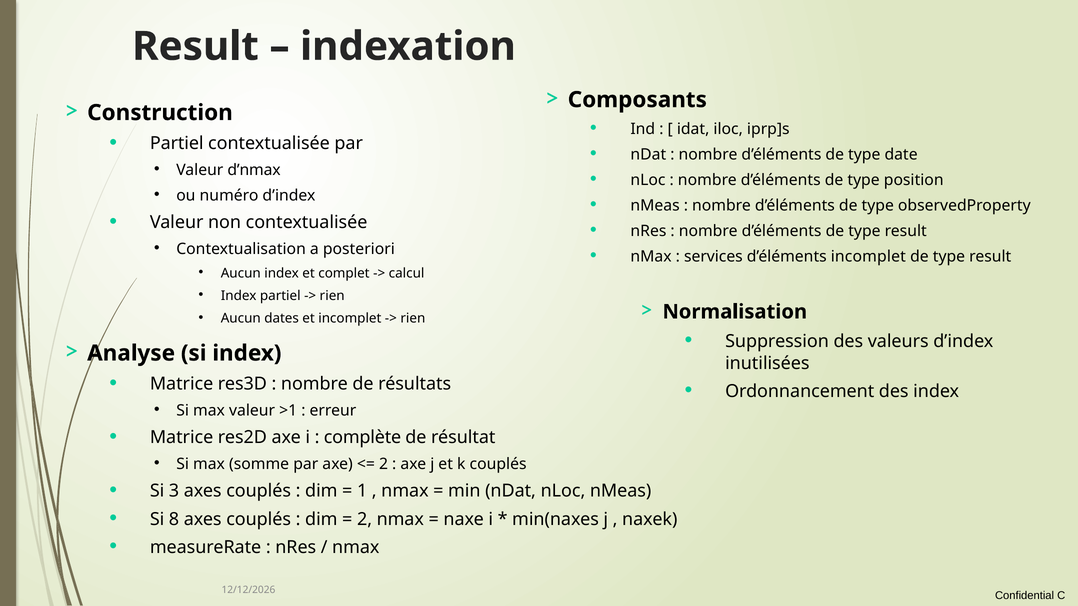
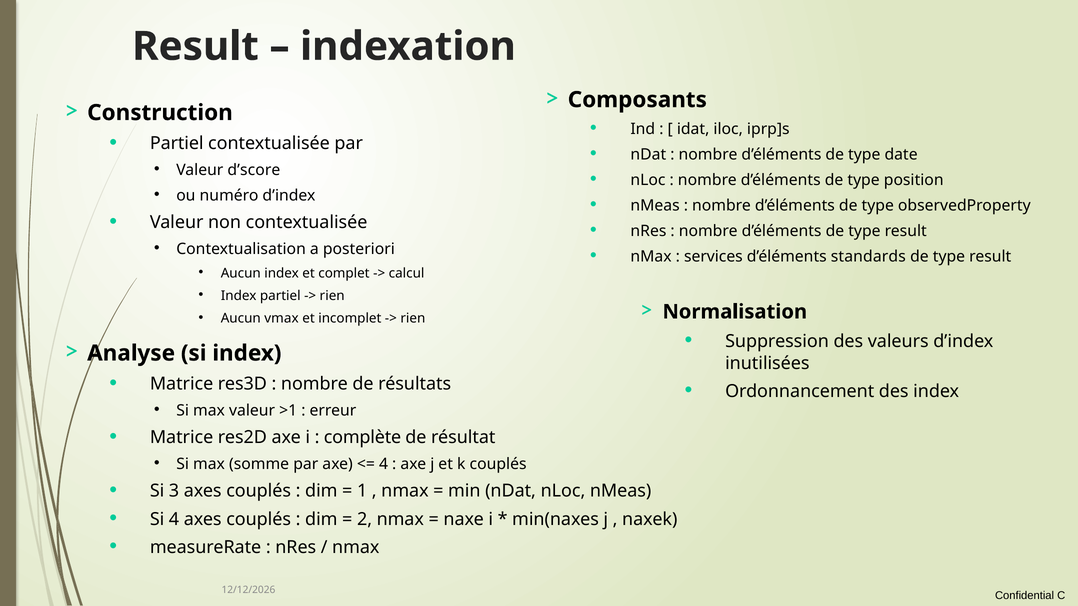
d’nmax: d’nmax -> d’score (254, 170)
d’éléments incomplet: incomplet -> standards (868, 256)
dates: dates -> vmax (282, 319)
2: 2 -> 4 (384, 464)
Si 8: 8 -> 4 (174, 519)
